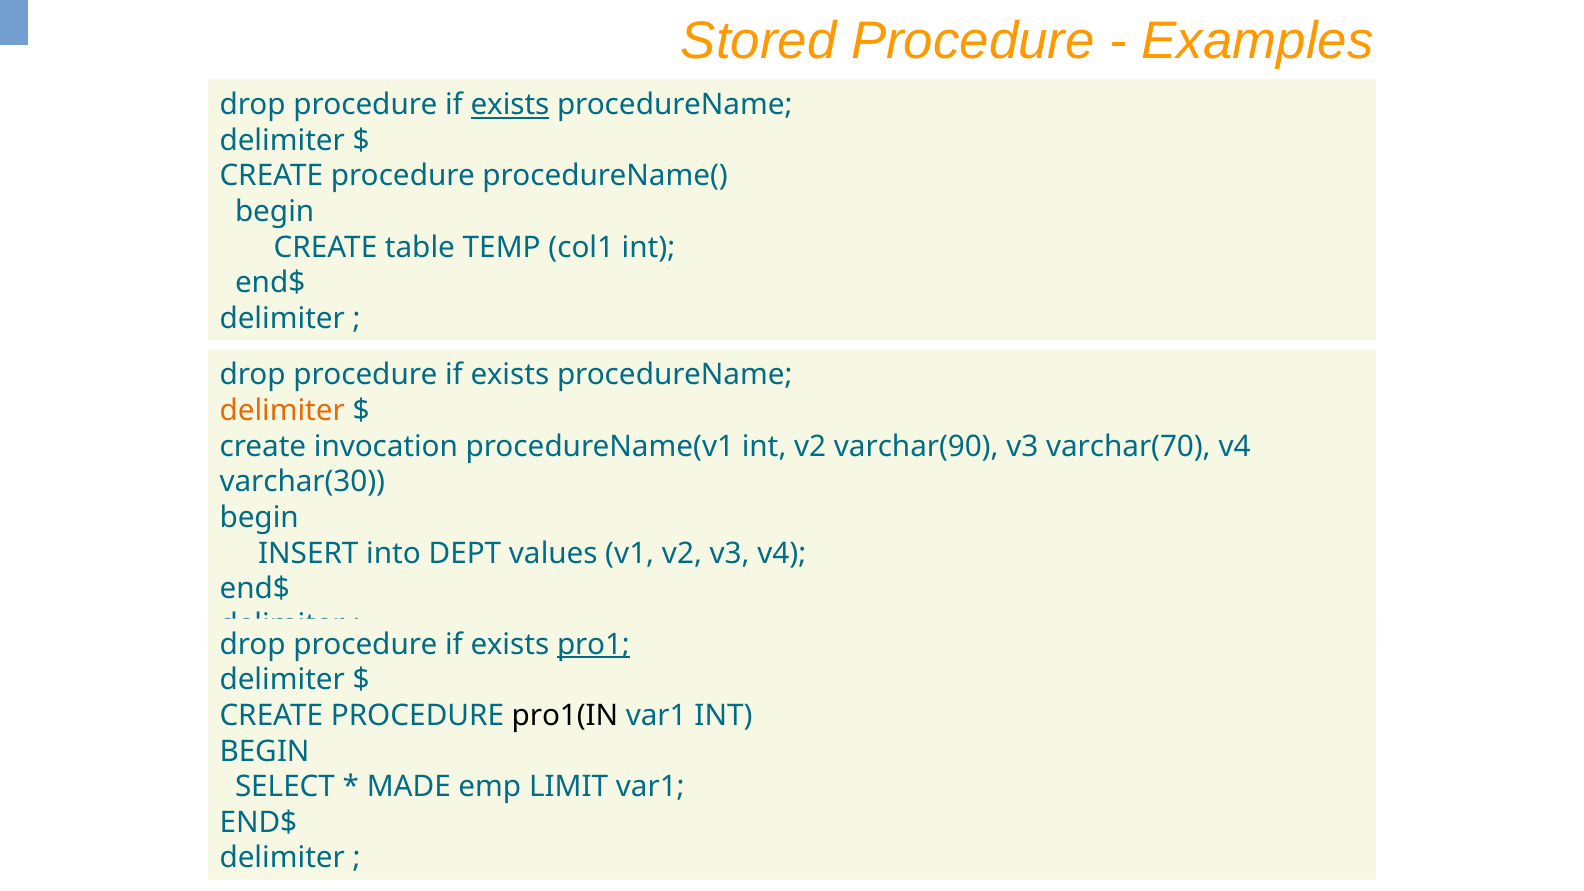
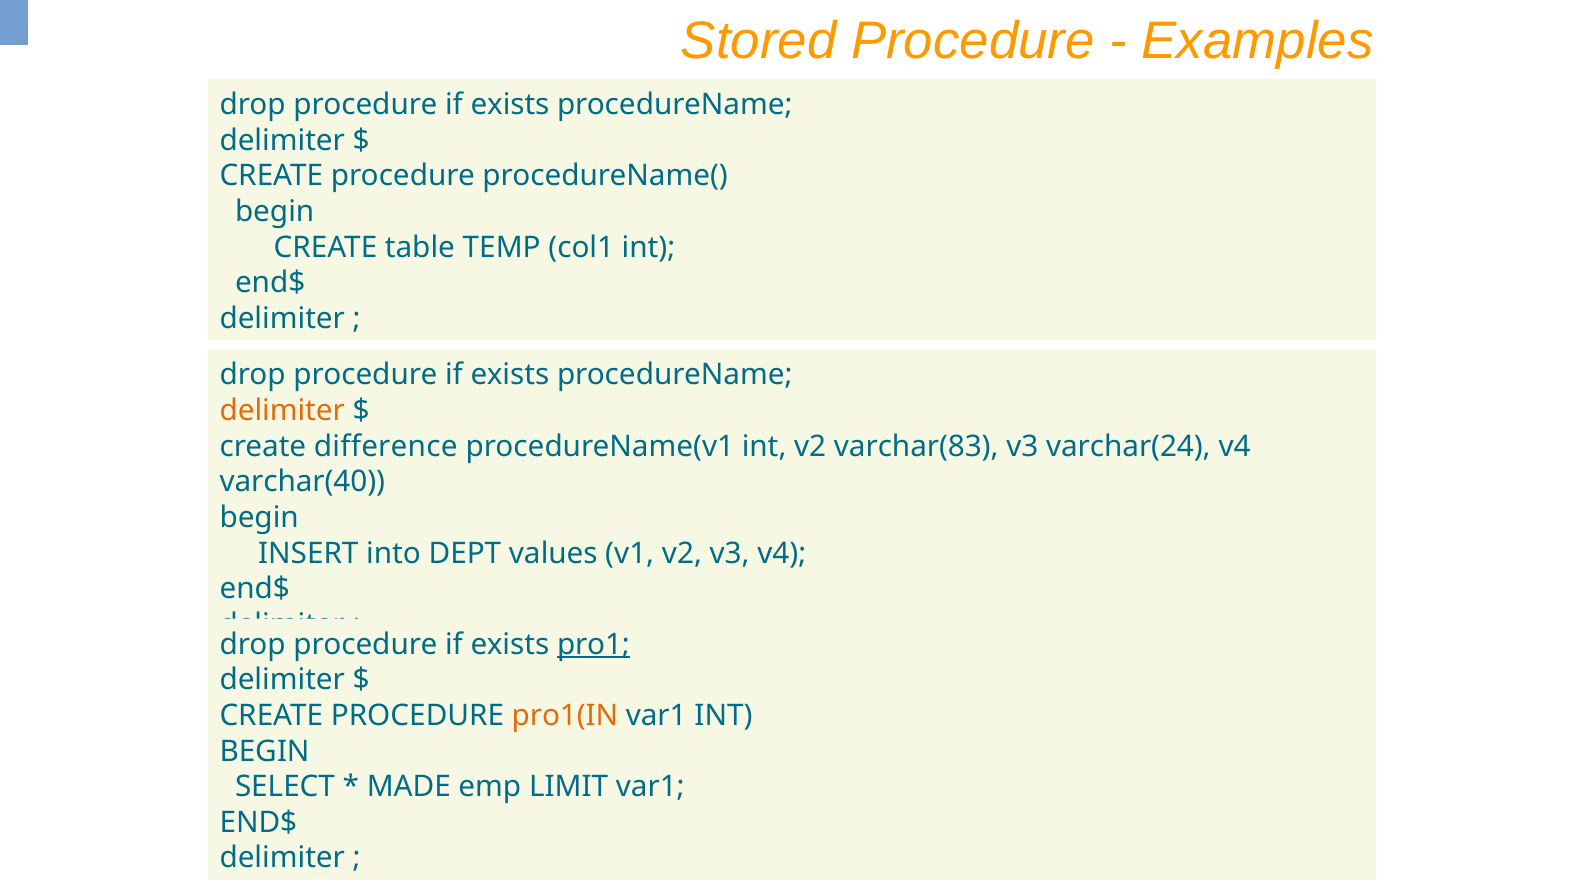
exists underline: present -> none (510, 105)
invocation: invocation -> difference (386, 446)
varchar(90: varchar(90 -> varchar(83 (916, 446)
varchar(70: varchar(70 -> varchar(24 (1128, 446)
varchar(30: varchar(30 -> varchar(40 (302, 482)
pro1(IN colour: black -> orange (565, 716)
